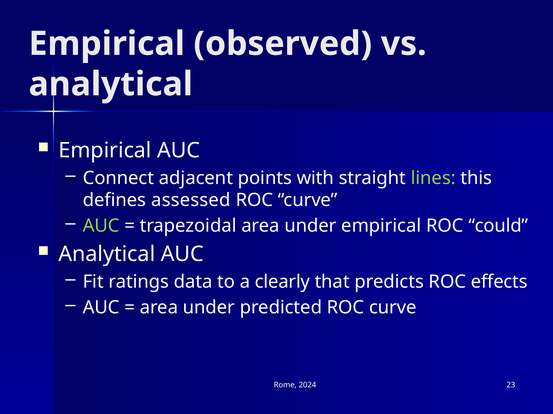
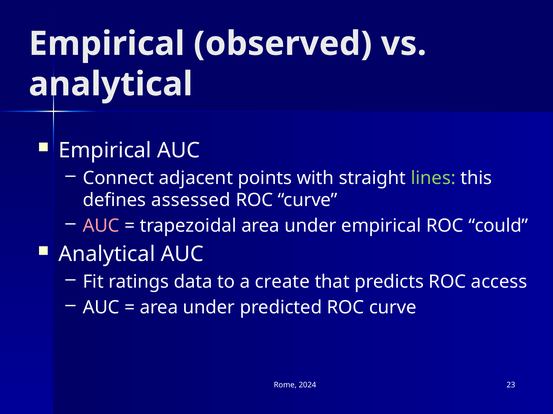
AUC colour: light green -> pink (101, 226)
clearly: clearly -> create (282, 282)
effects: effects -> access (499, 282)
